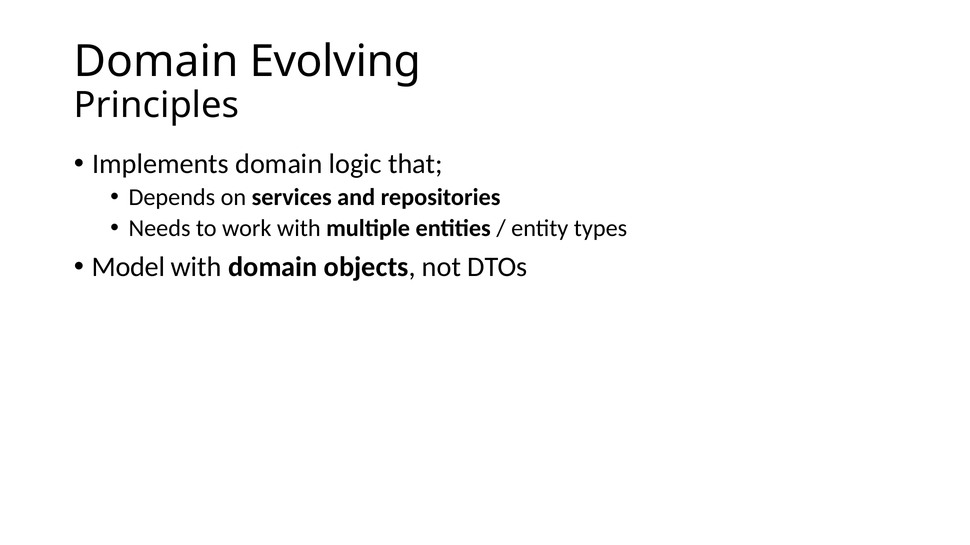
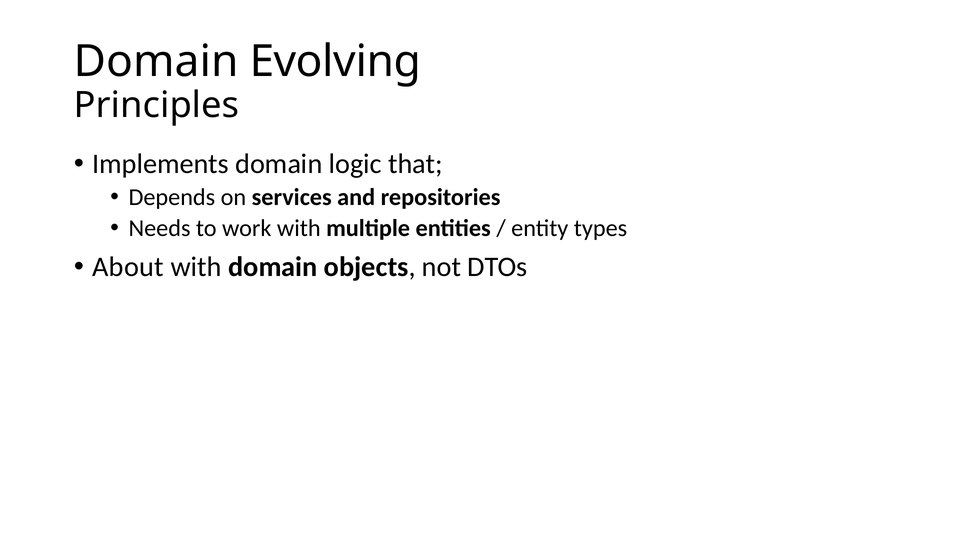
Model: Model -> About (128, 267)
